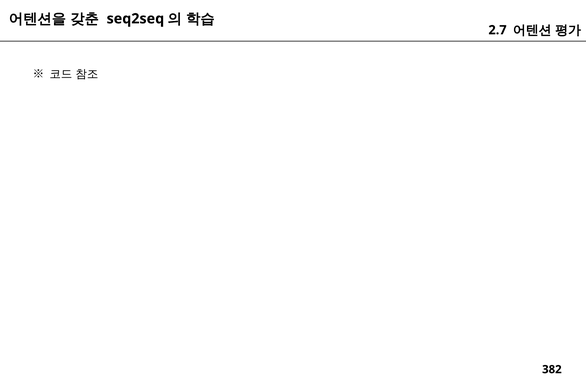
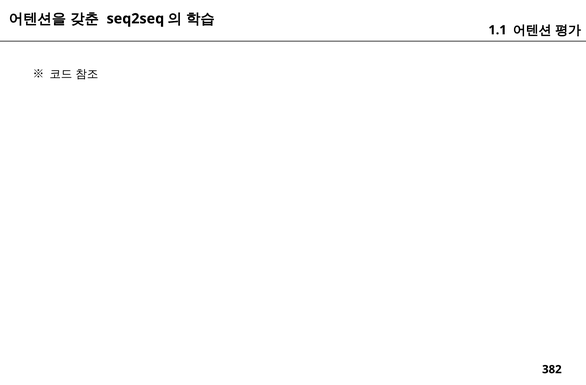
2.7: 2.7 -> 1.1 (498, 30)
